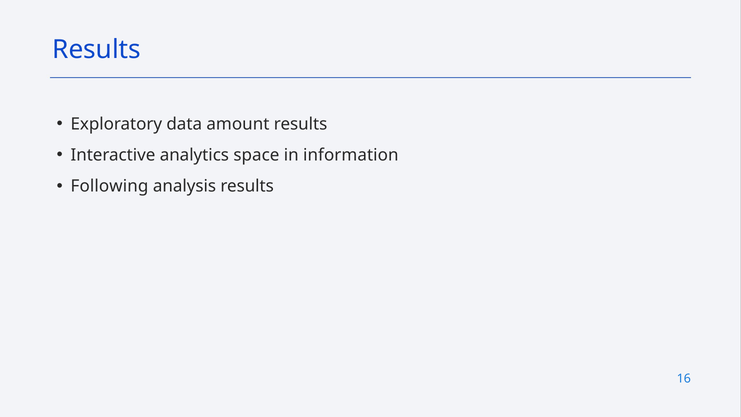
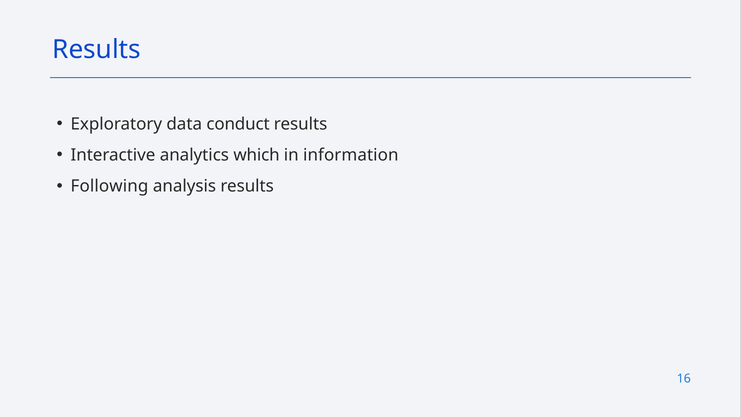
amount: amount -> conduct (238, 124)
space: space -> which (257, 155)
